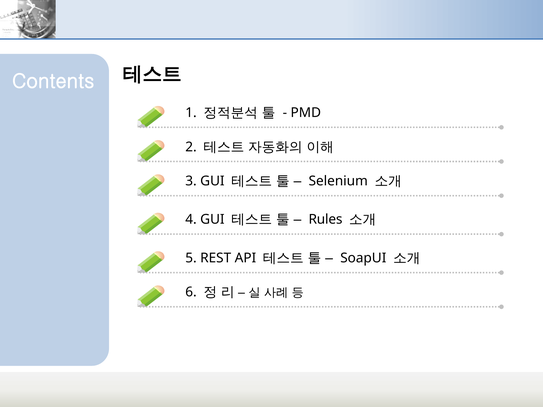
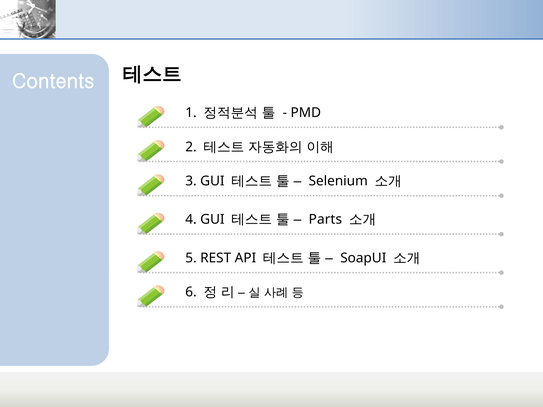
Rules: Rules -> Parts (325, 220)
